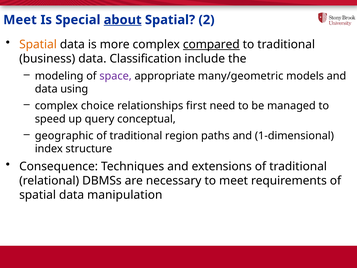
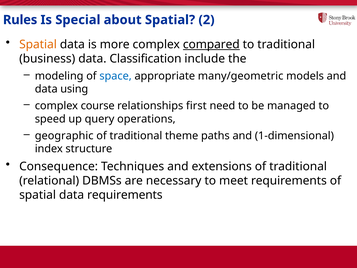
Meet: Meet -> Rules (20, 20)
about underline: present -> none (123, 20)
space colour: purple -> blue (116, 76)
choice: choice -> course (98, 106)
conceptual: conceptual -> operations (146, 119)
region: region -> theme (182, 136)
data manipulation: manipulation -> requirements (125, 195)
